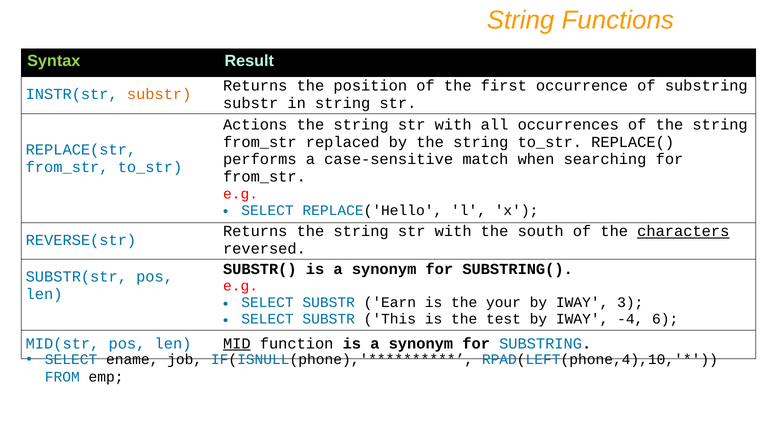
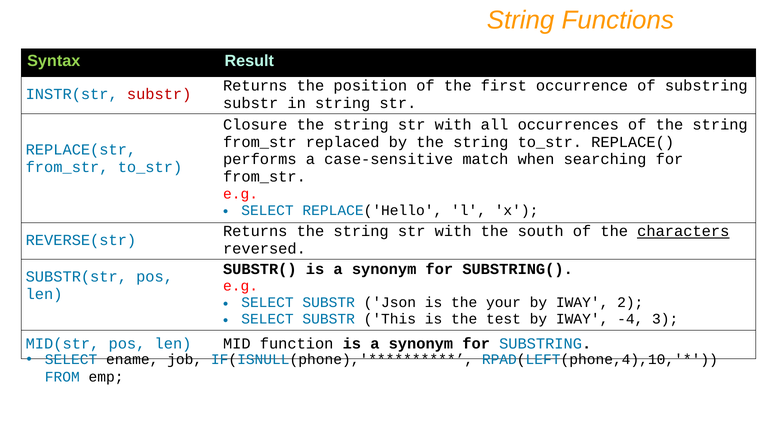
substr colour: orange -> red (159, 94)
Actions: Actions -> Closure (255, 125)
Earn: Earn -> Json (390, 303)
3: 3 -> 2 (630, 303)
6: 6 -> 3 (665, 319)
MID underline: present -> none (237, 344)
